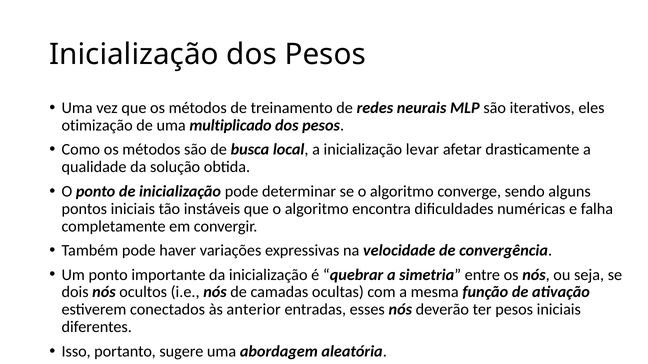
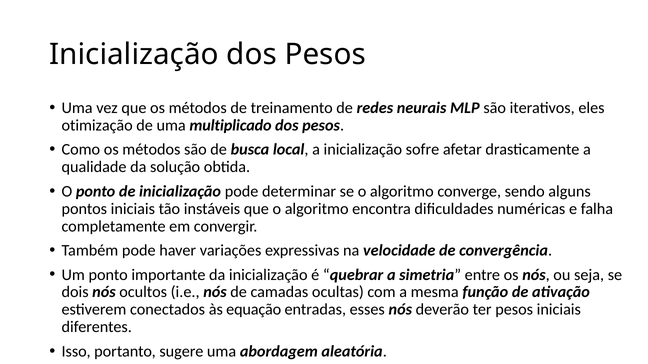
levar: levar -> sofre (422, 150)
anterior: anterior -> equação (254, 310)
